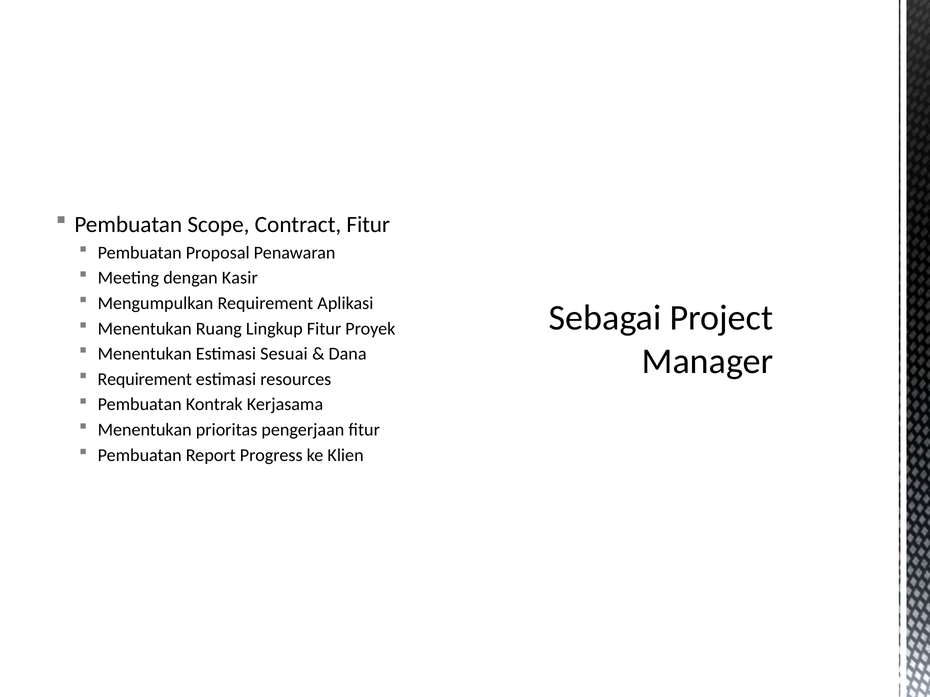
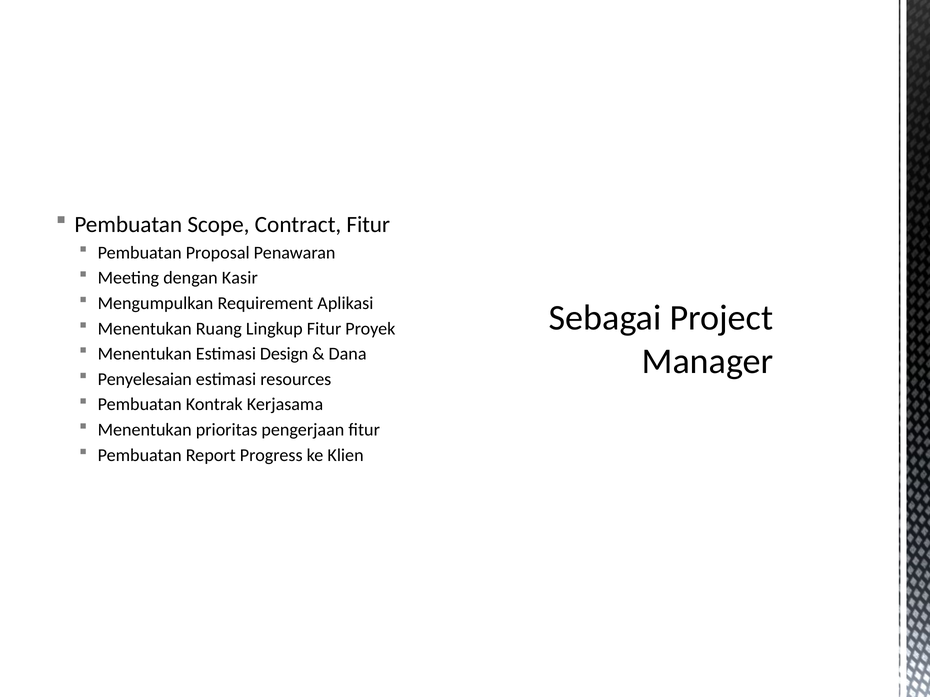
Sesuai: Sesuai -> Design (284, 354)
Requirement: Requirement -> Penyelesaian (145, 379)
